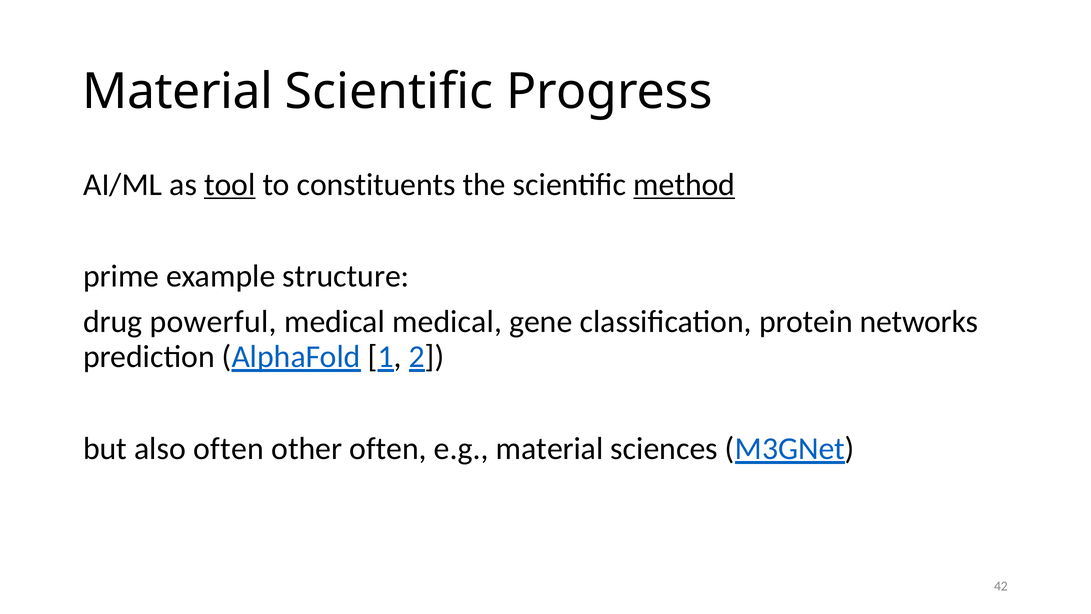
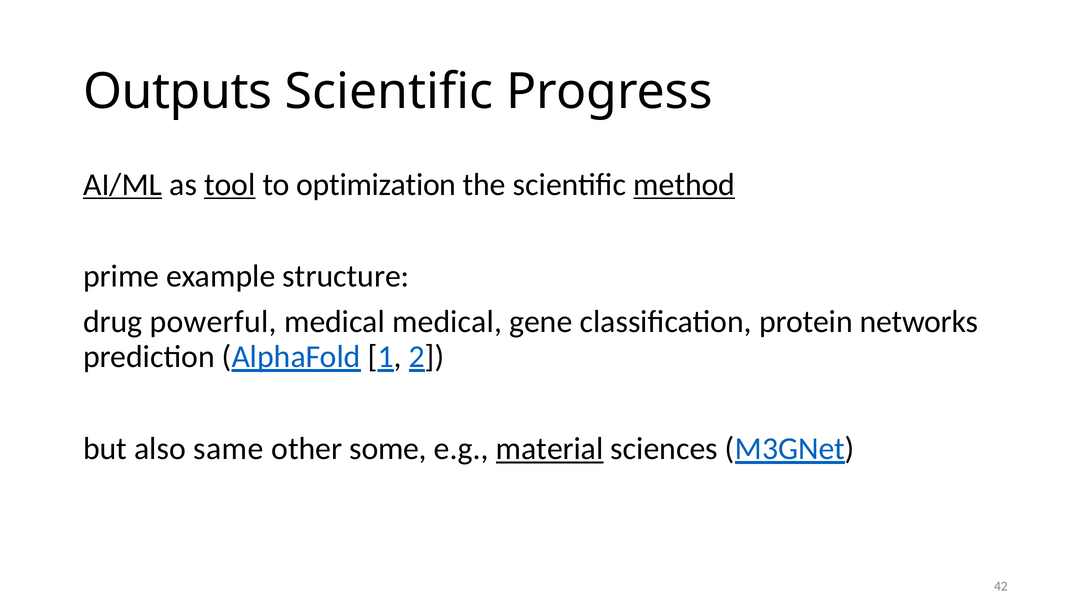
Material: Material -> Outputs (178, 92)
AI/ML underline: none -> present (123, 184)
constituents: constituents -> optimization (376, 184)
also often: often -> same (228, 449)
other often: often -> some (388, 449)
material underline: none -> present (550, 449)
